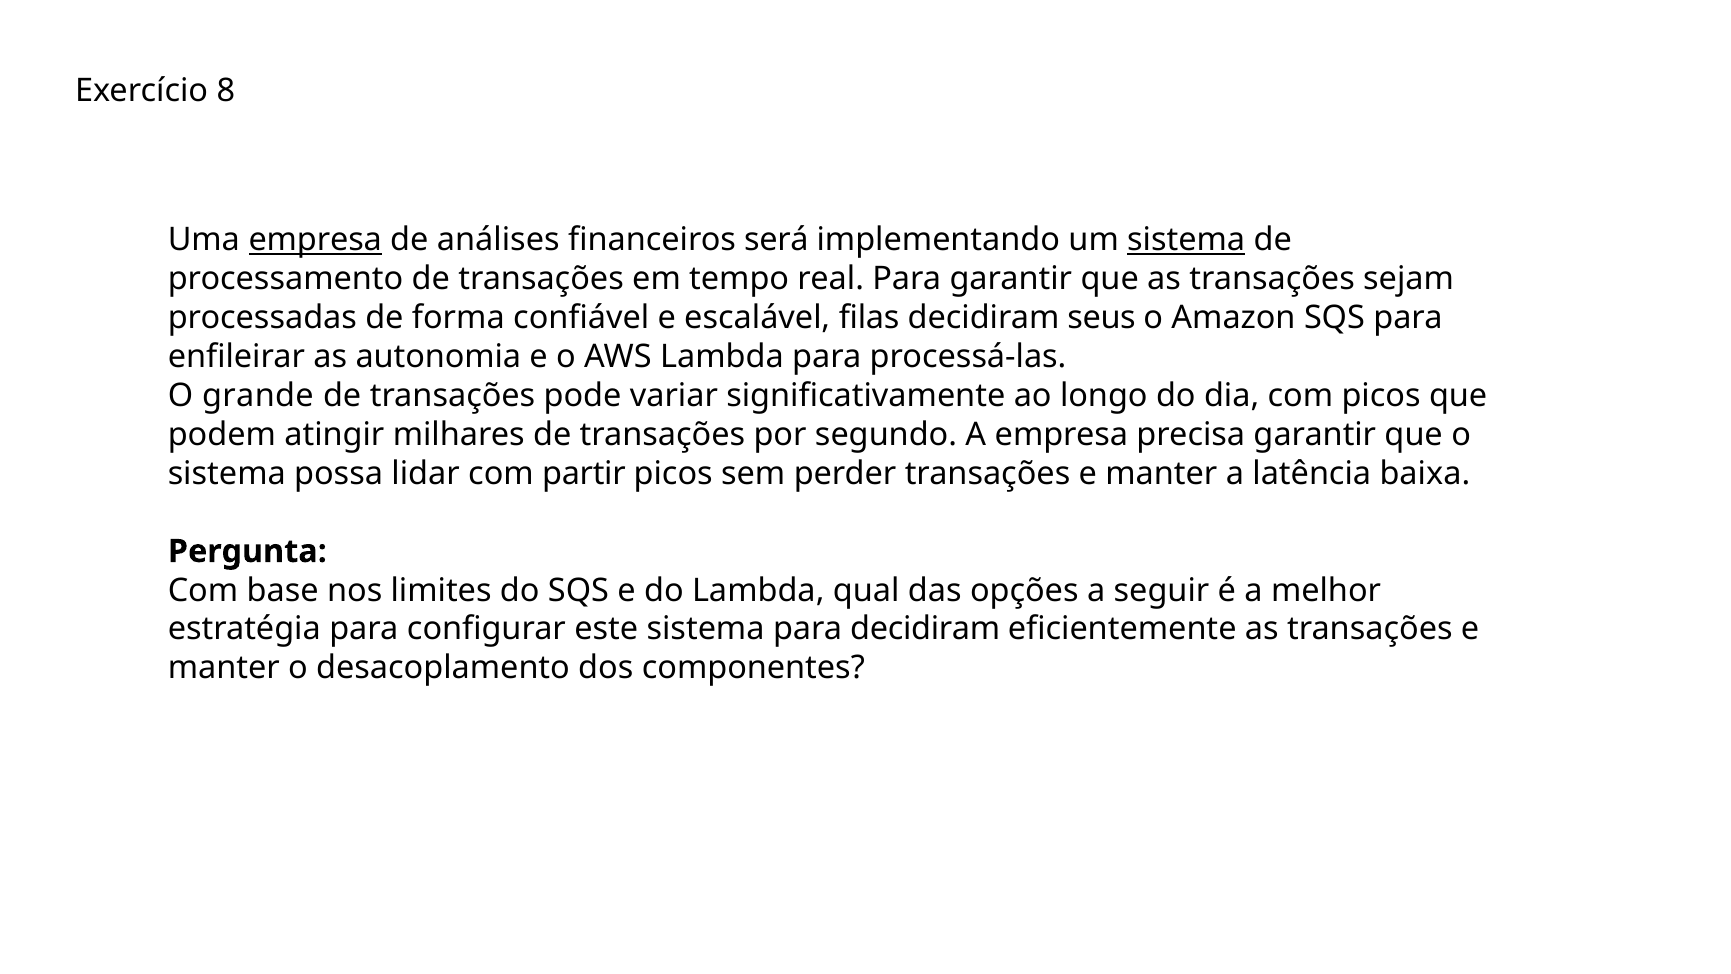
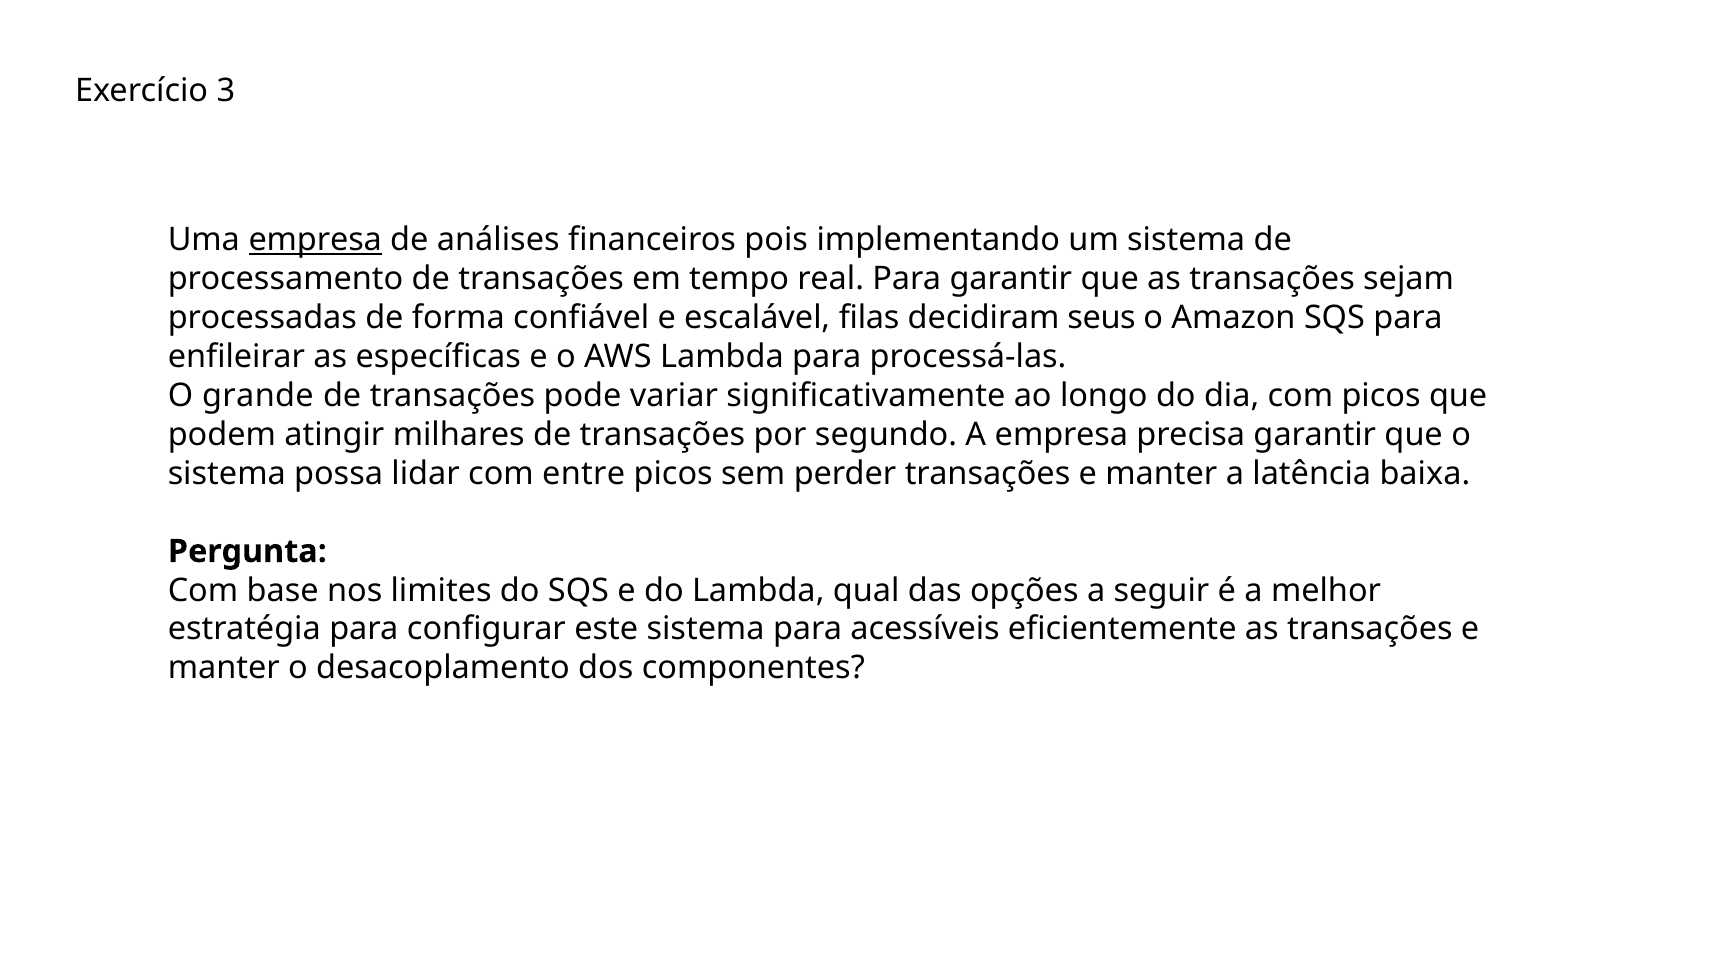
8: 8 -> 3 (226, 91)
será: será -> pois (776, 240)
sistema underline: present -> none (1186, 240)
autonomia: autonomia -> específicas (438, 356)
partir: partir -> entre (584, 473)
para decidiram: decidiram -> acessíveis (925, 629)
